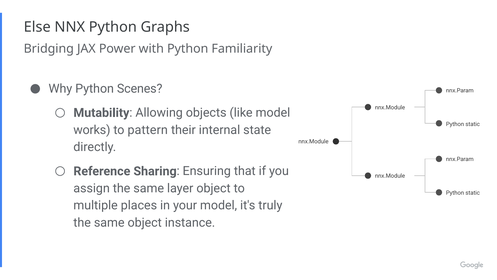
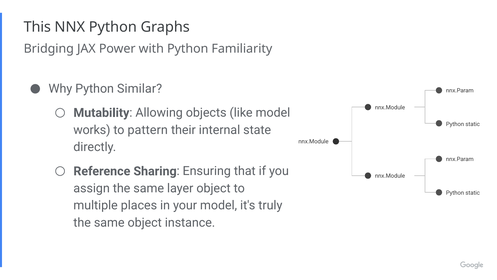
Else: Else -> This (37, 27)
Scenes: Scenes -> Similar (140, 89)
